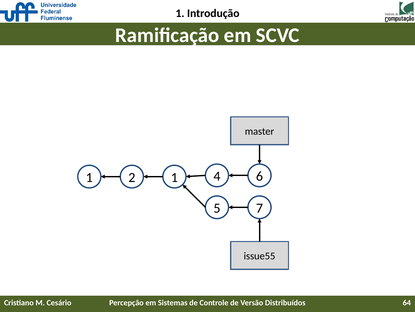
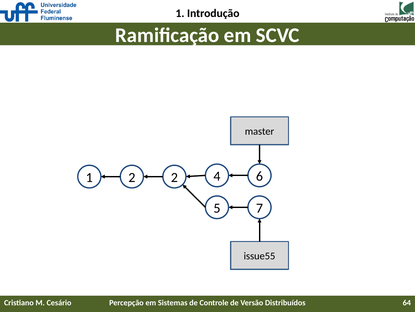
2 1: 1 -> 2 (174, 177)
